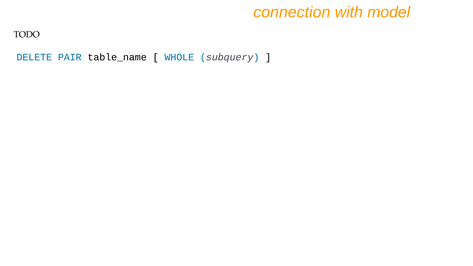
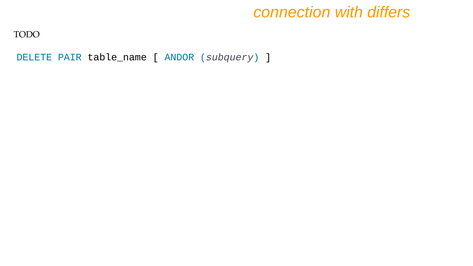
model: model -> differs (389, 12)
WHOLE: WHOLE -> ANDOR (179, 57)
